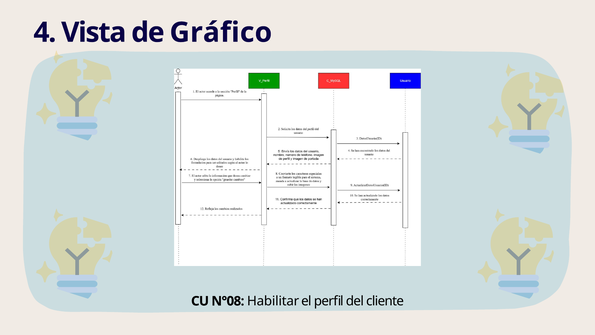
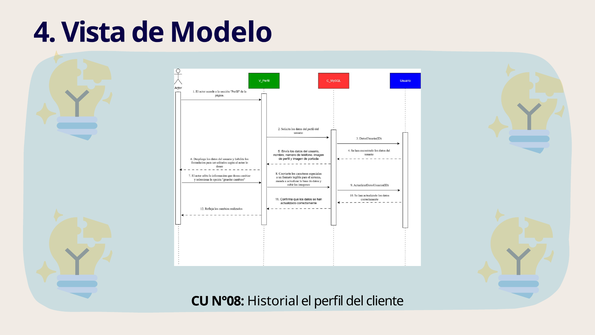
Gráfico: Gráfico -> Modelo (221, 33)
Habilitar: Habilitar -> Historial (273, 301)
